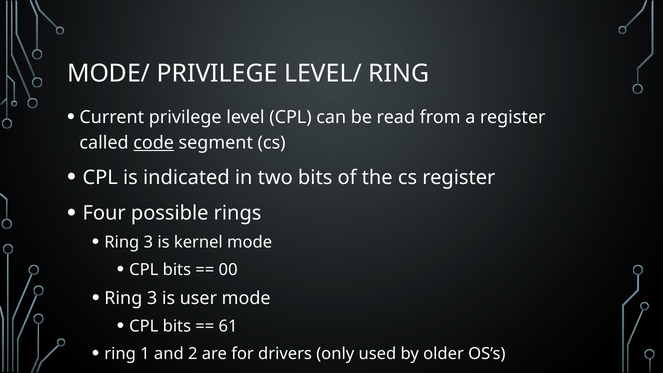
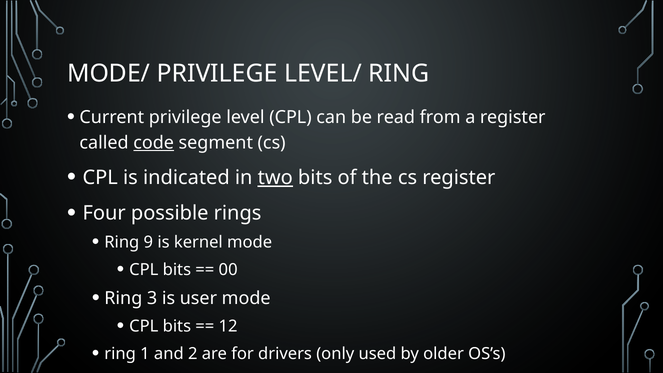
two underline: none -> present (275, 178)
3: 3 -> 9 (148, 242)
61: 61 -> 12 (228, 326)
